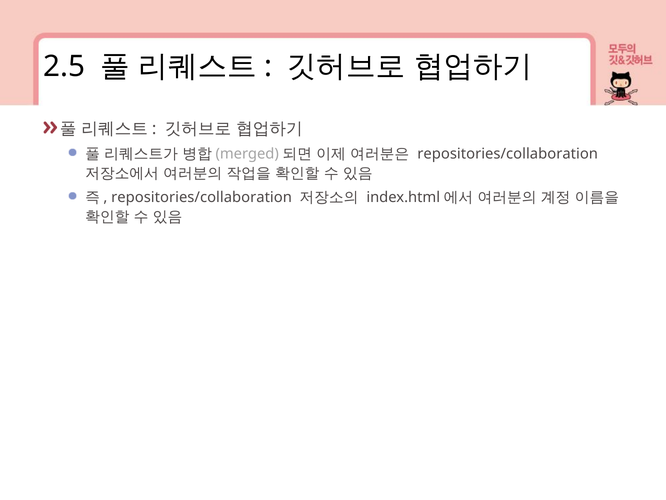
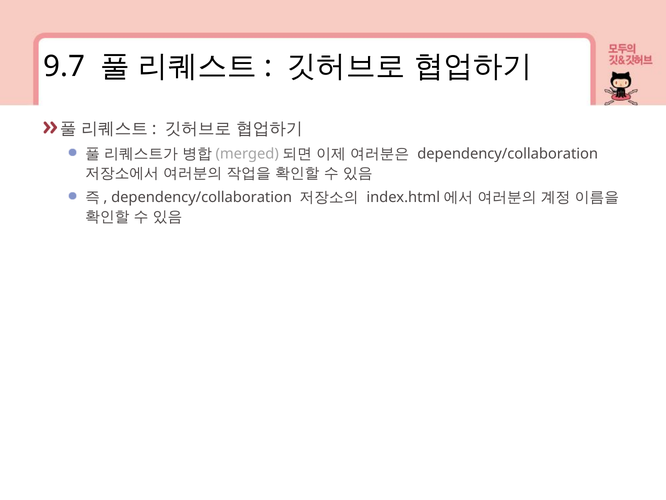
2.5: 2.5 -> 9.7 (64, 67)
repositories/collaboration: repositories/collaboration -> dependency/collaboration (508, 154)
repositories/collaboration: repositories/collaboration -> dependency/collaboration (202, 197)
